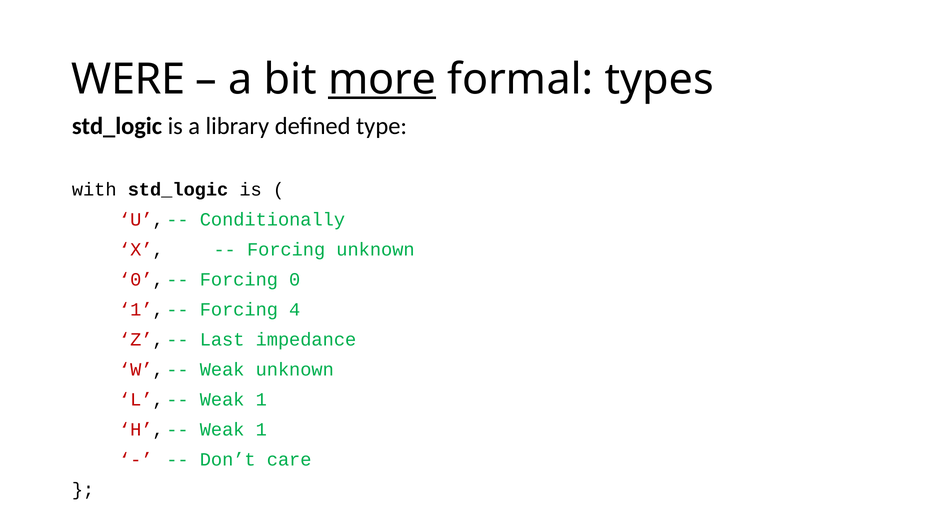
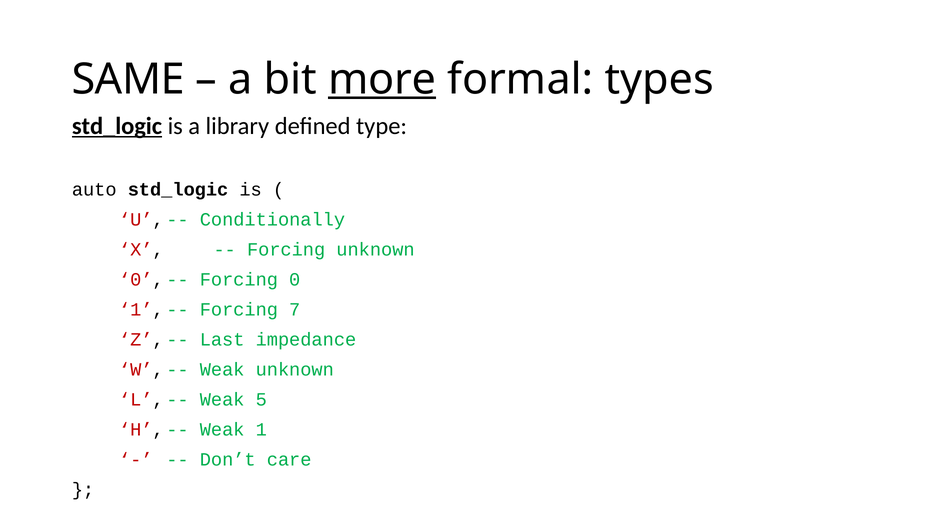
WERE: WERE -> SAME (128, 79)
std_logic underline: none -> present (117, 126)
with: with -> auto (94, 189)
4: 4 -> 7 (295, 309)
1: 1 -> 5 (261, 399)
